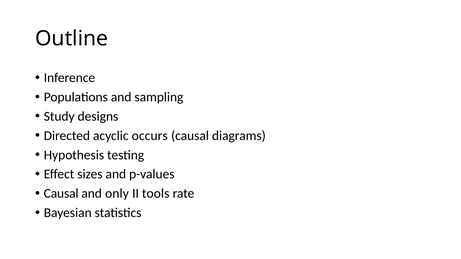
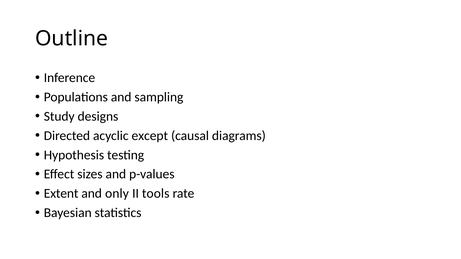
occurs: occurs -> except (150, 136)
Causal: Causal -> Extent (61, 194)
